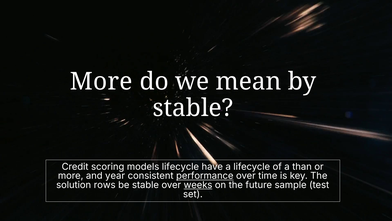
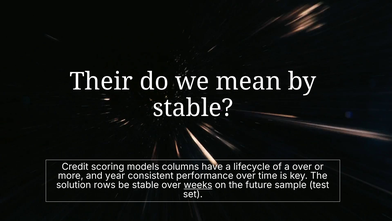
More: More -> Their (101, 81)
models lifecycle: lifecycle -> columns (180, 166)
a than: than -> over (302, 166)
performance underline: present -> none (205, 175)
